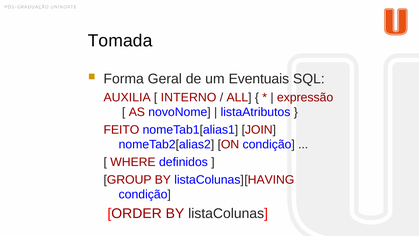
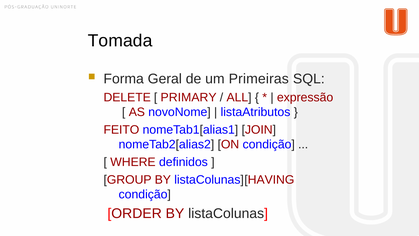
Eventuais: Eventuais -> Primeiras (259, 79)
AUXILIA: AUXILIA -> DELETE (127, 97)
INTERNO: INTERNO -> PRIMARY (189, 97)
